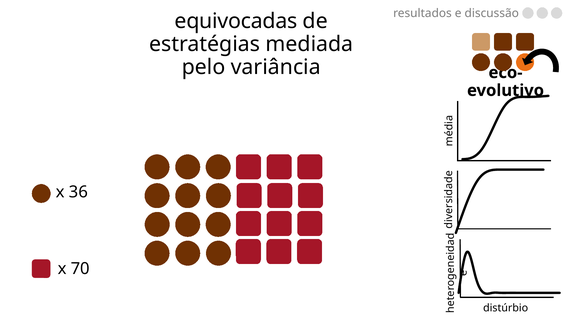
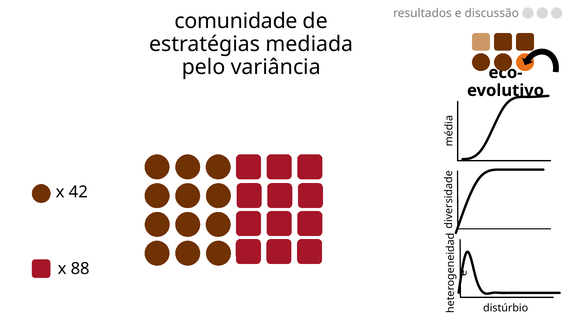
equivocadas: equivocadas -> comunidade (236, 21)
36: 36 -> 42 (78, 192)
70: 70 -> 88 (80, 269)
